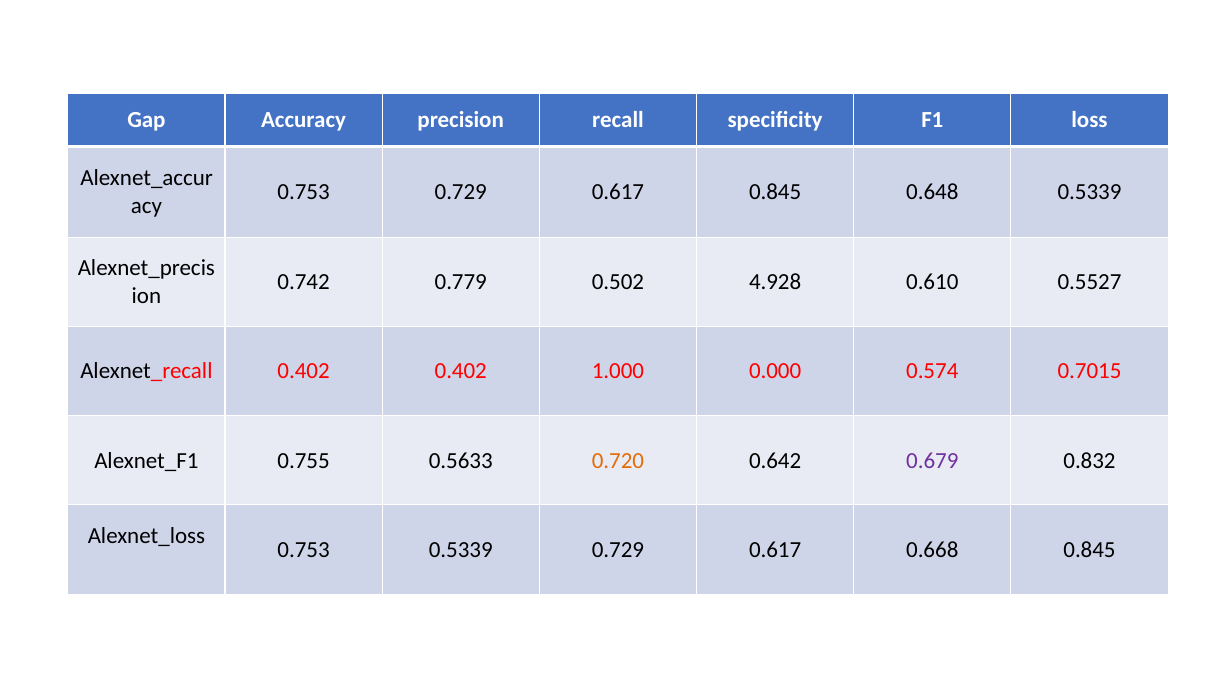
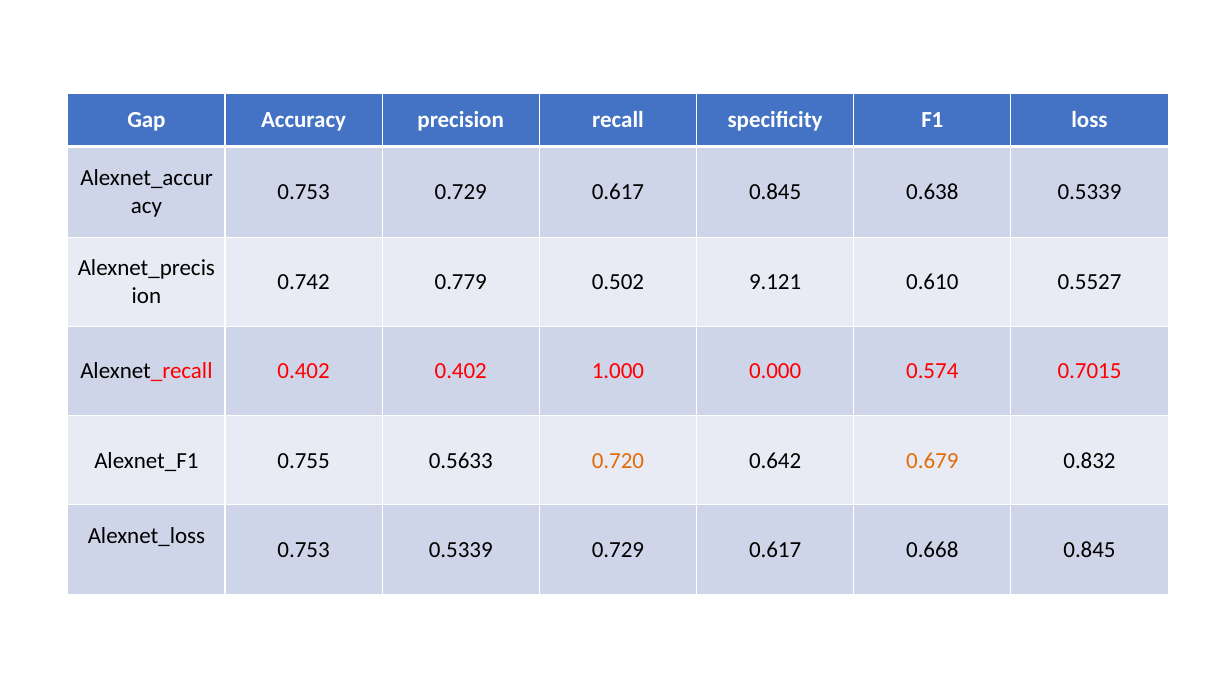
0.648: 0.648 -> 0.638 (932, 192)
4.928: 4.928 -> 9.121 (775, 282)
0.679 colour: purple -> orange (932, 460)
